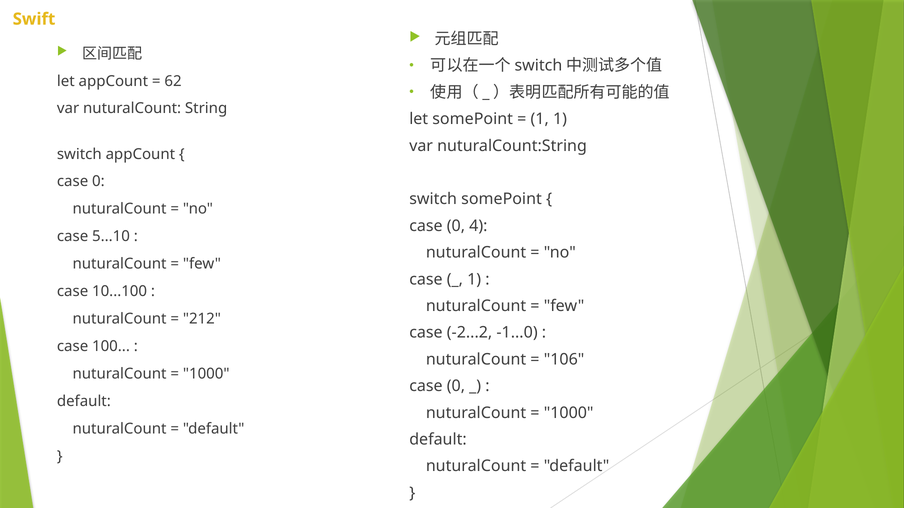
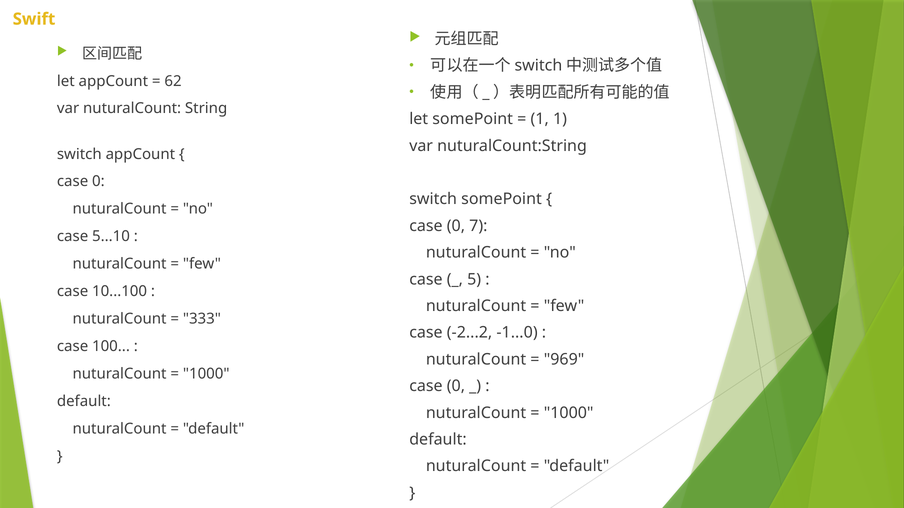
4: 4 -> 7 (478, 226)
1: 1 -> 5 (474, 280)
212: 212 -> 333 (202, 319)
106: 106 -> 969 (564, 360)
